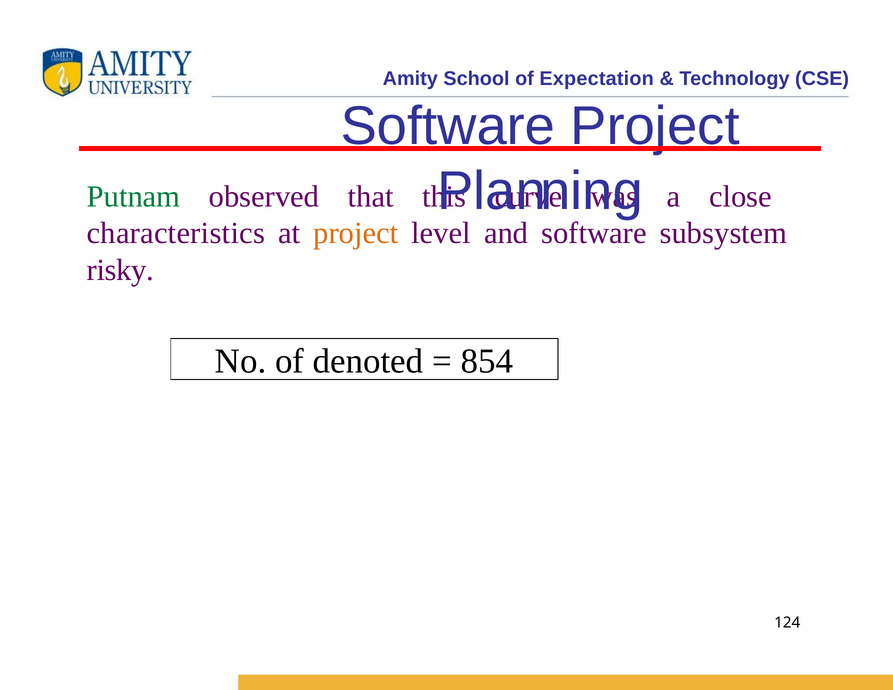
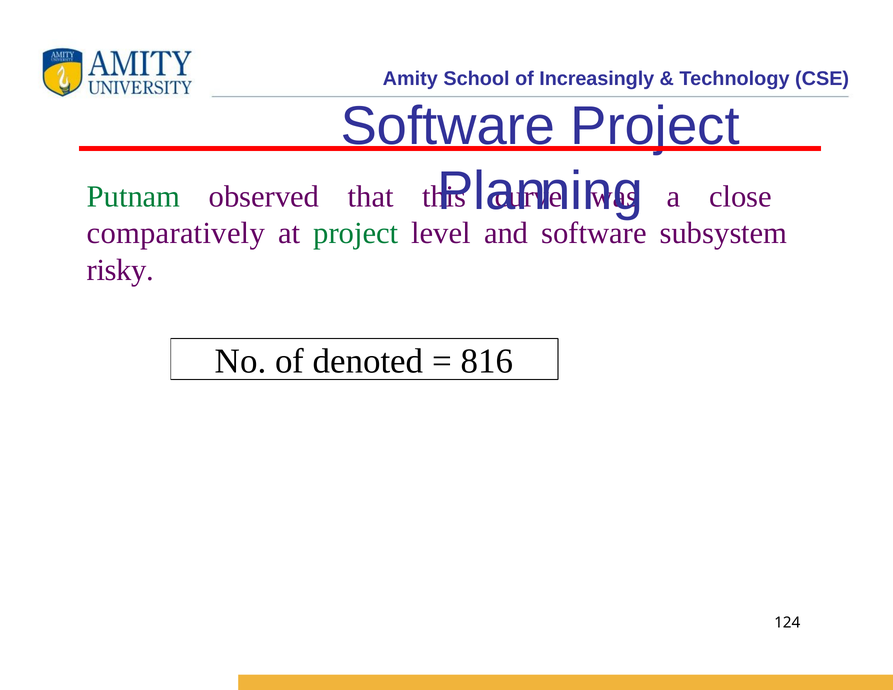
Expectation: Expectation -> Increasingly (597, 79)
characteristics: characteristics -> comparatively (176, 233)
project colour: orange -> green (356, 233)
854: 854 -> 816 (487, 361)
